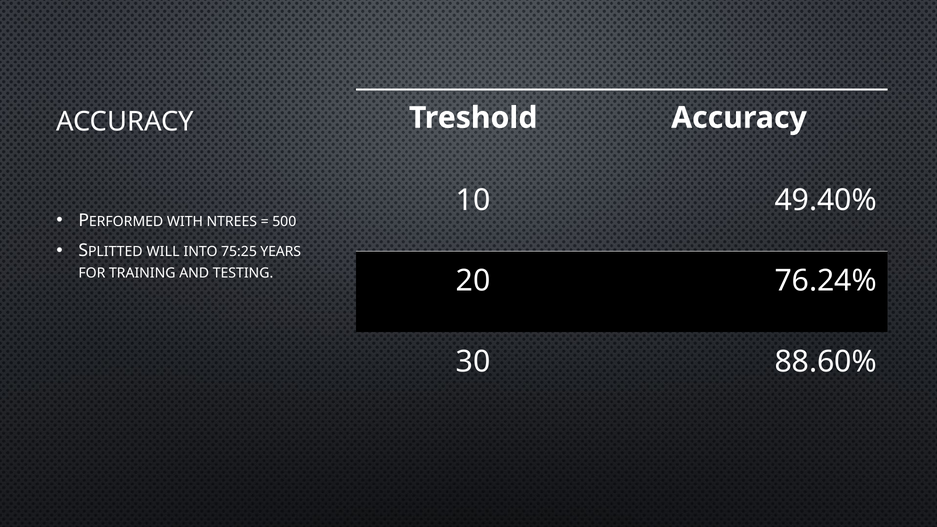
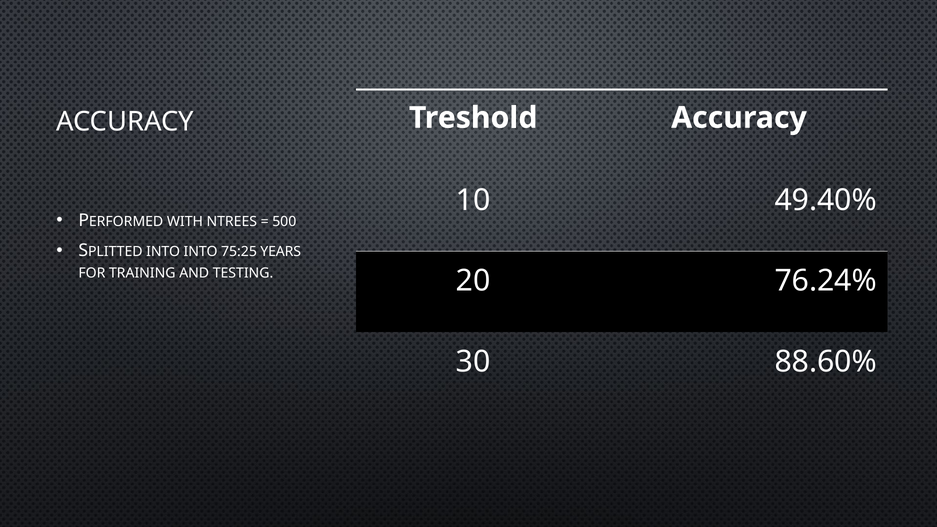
WILL: WILL -> INTO (163, 252)
